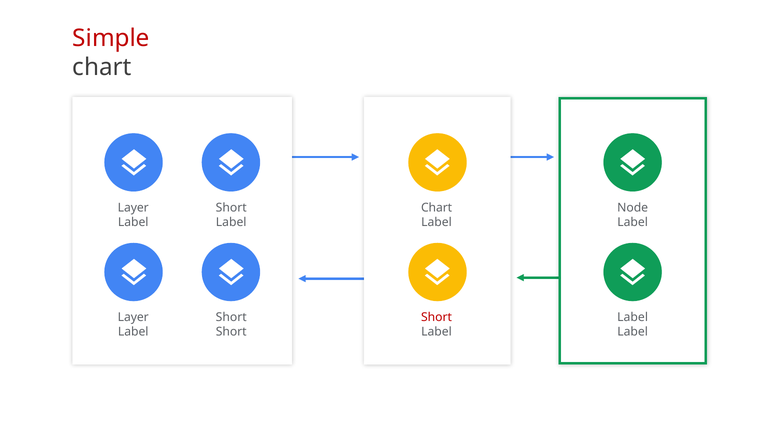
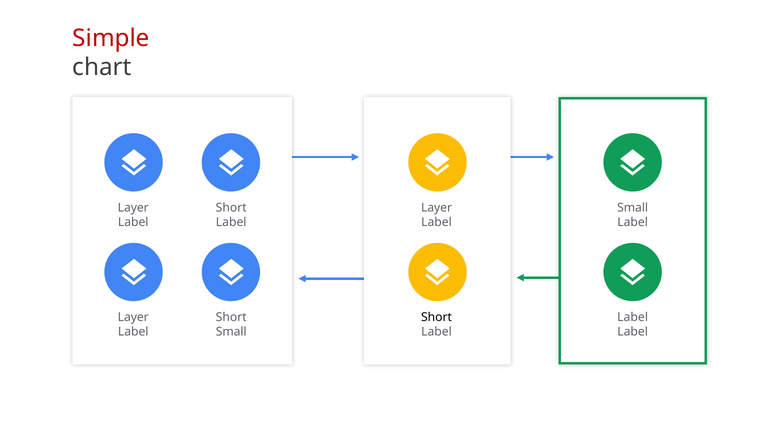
Chart: Chart -> Layer (437, 208)
Node: Node -> Small (633, 208)
Short colour: red -> black (437, 318)
Short: Short -> Small (231, 332)
